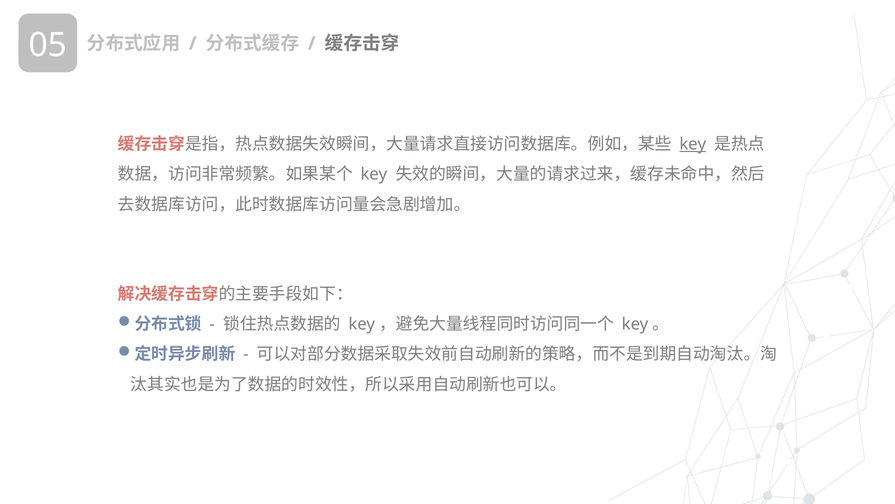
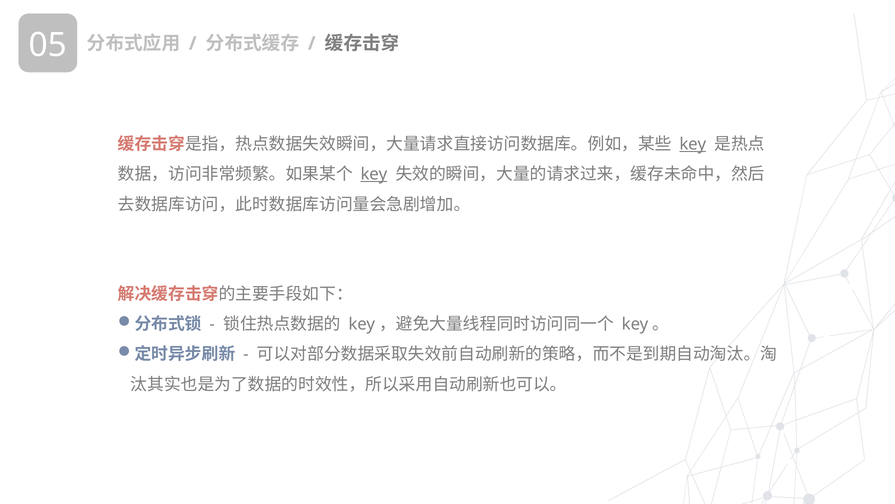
key underline: none -> present (374, 174)
